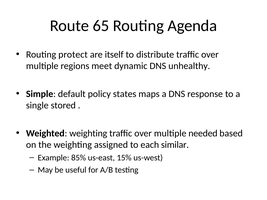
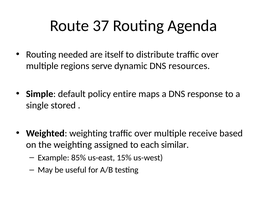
65: 65 -> 37 (101, 26)
protect: protect -> needed (73, 55)
meet: meet -> serve (102, 66)
unhealthy: unhealthy -> resources (189, 66)
states: states -> entire (125, 94)
needed: needed -> receive (203, 133)
